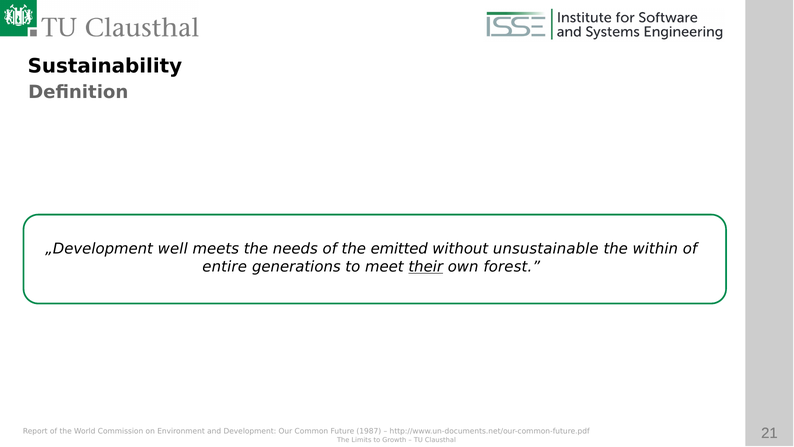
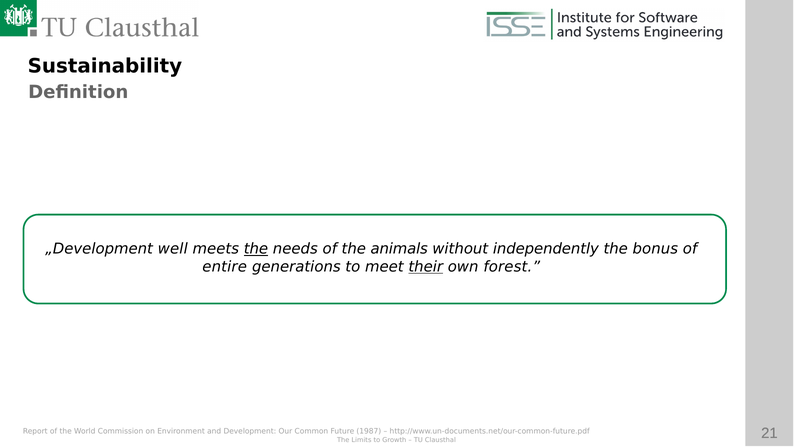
the underline: none -> present (256, 249)
emitted: emitted -> animals (399, 249)
unsustainable: unsustainable -> independently (546, 249)
within: within -> bonus (655, 249)
